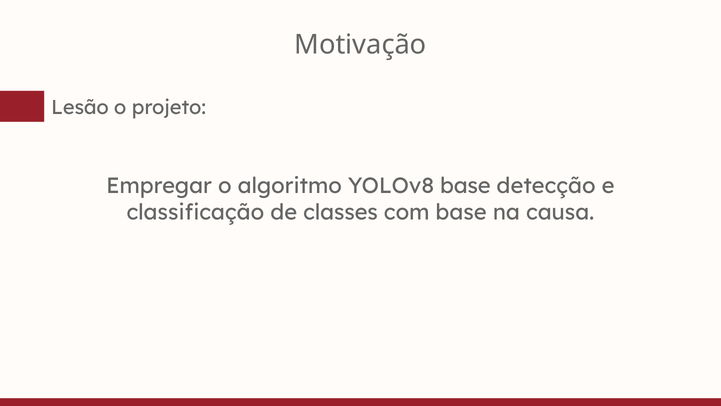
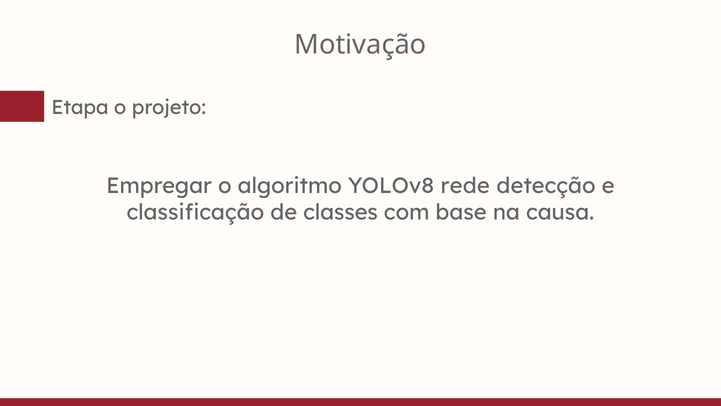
Lesão: Lesão -> Etapa (80, 108)
YOLOv8 base: base -> rede (465, 186)
